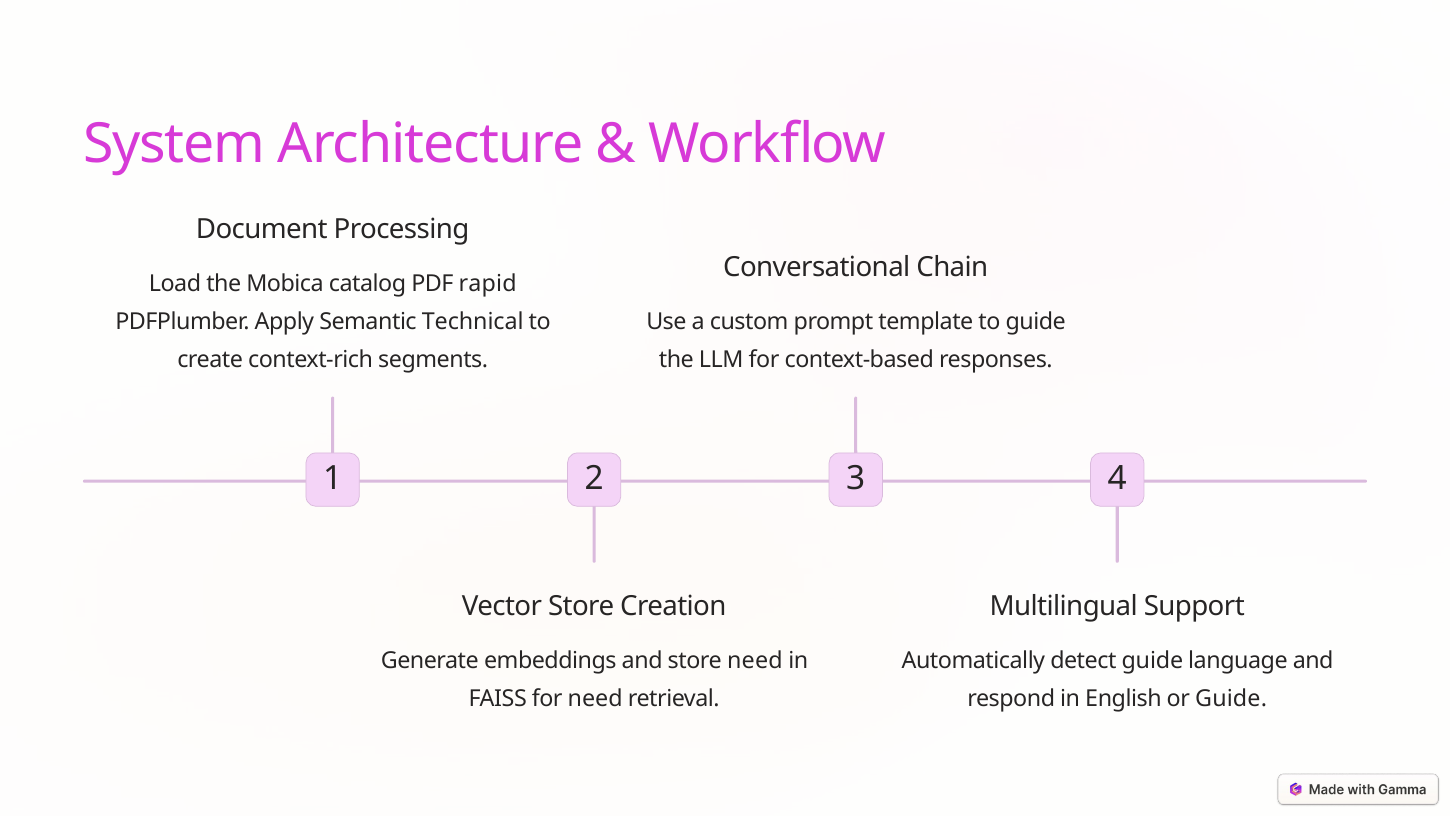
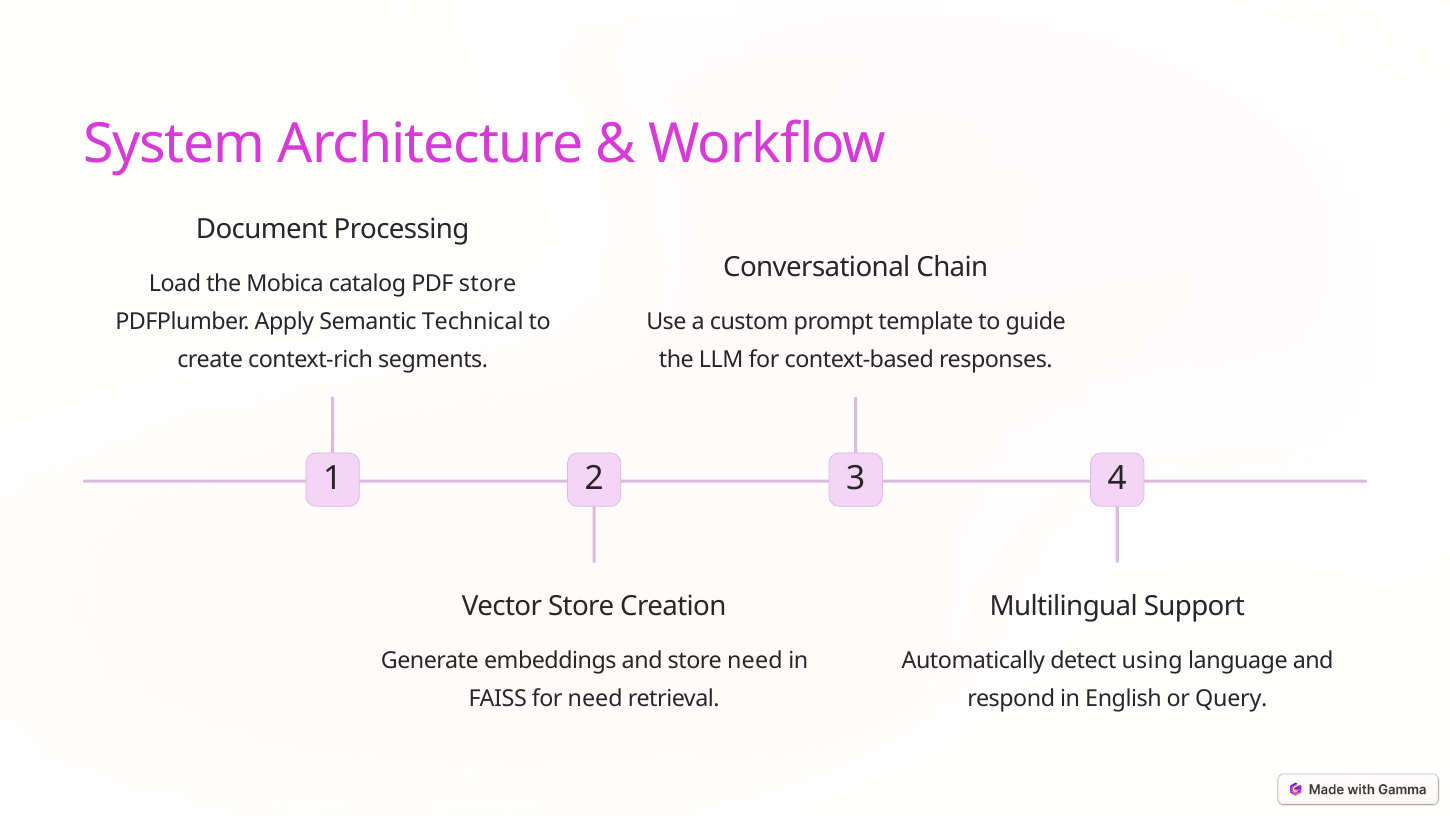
PDF rapid: rapid -> store (488, 284)
detect guide: guide -> using (1152, 661)
or Guide: Guide -> Query (1231, 698)
